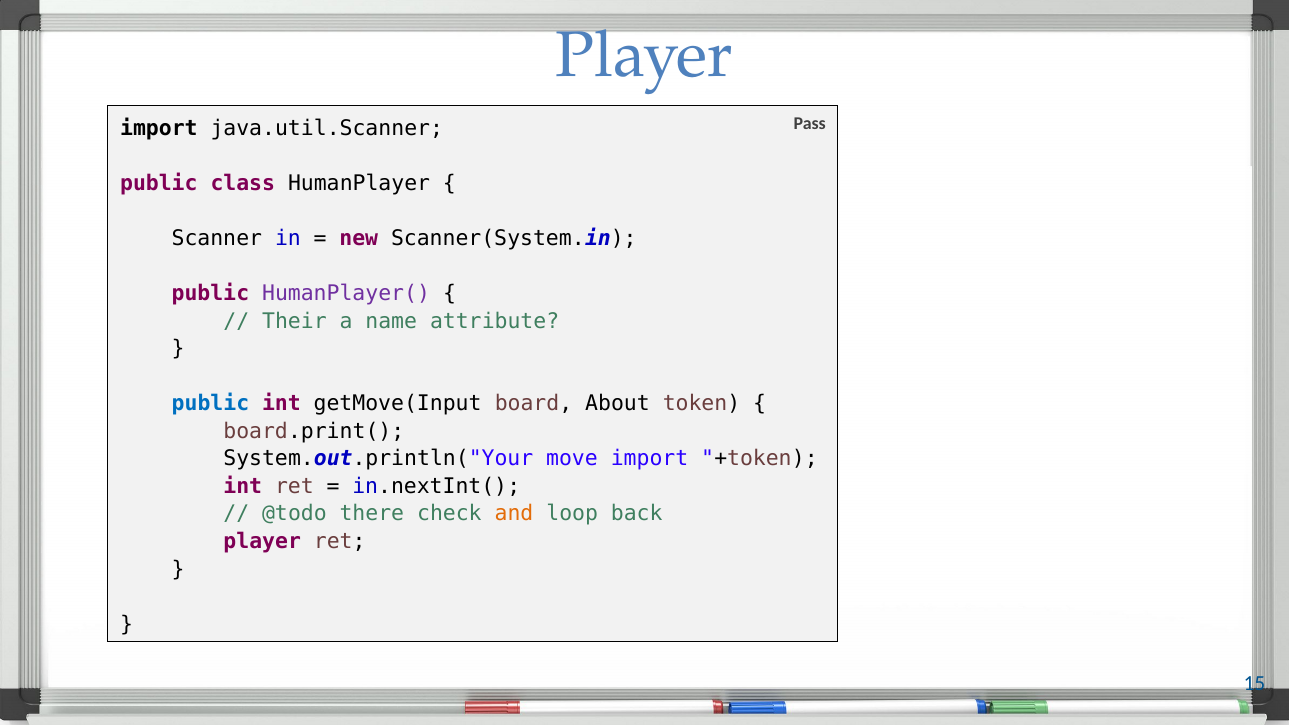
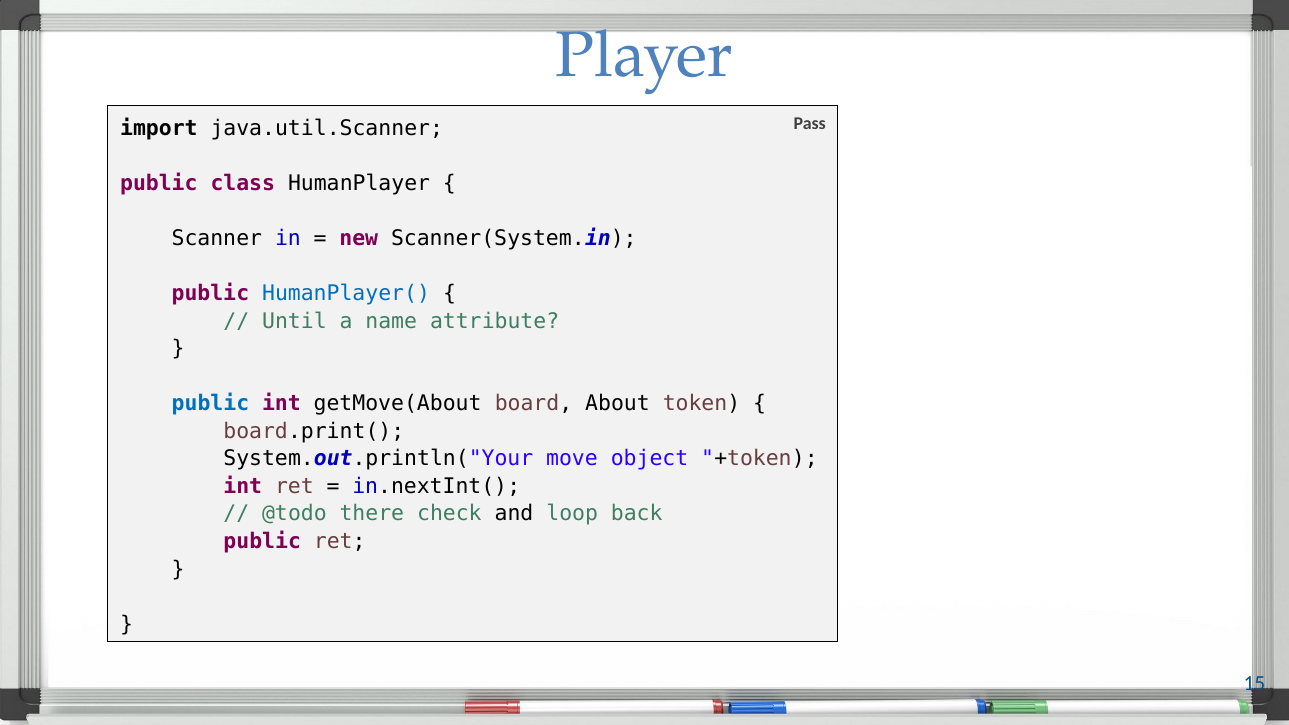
HumanPlayer( colour: purple -> blue (346, 293)
Their: Their -> Until (294, 321)
getMove(Input: getMove(Input -> getMove(About (398, 404)
move import: import -> object (650, 459)
and colour: orange -> black (514, 514)
player: player -> public (262, 541)
